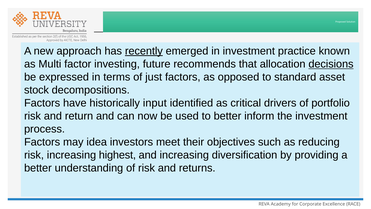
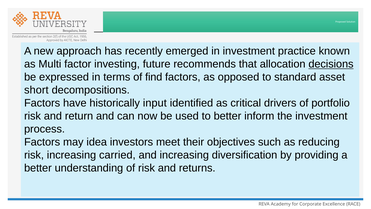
recently underline: present -> none (144, 51)
just: just -> find (154, 77)
stock: stock -> short (36, 90)
highest: highest -> carried (117, 155)
